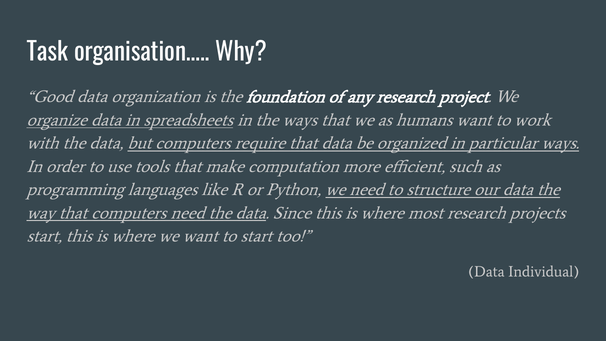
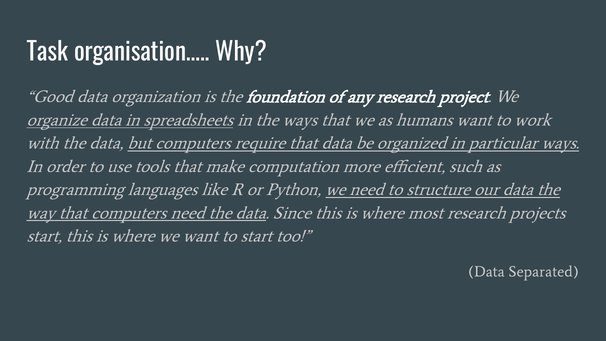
Individual: Individual -> Separated (544, 271)
